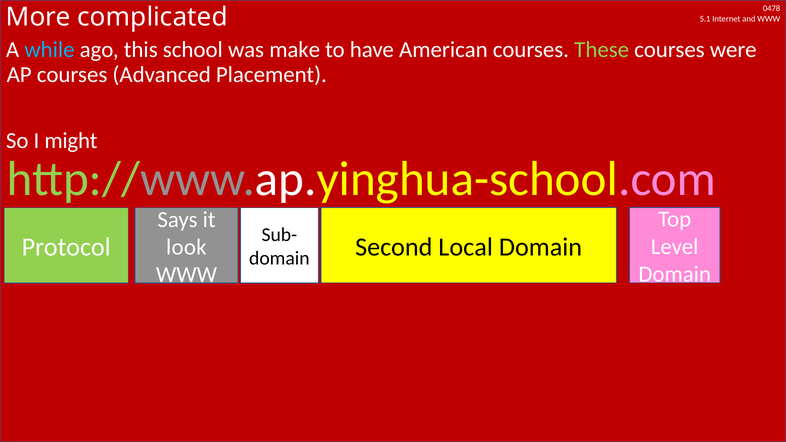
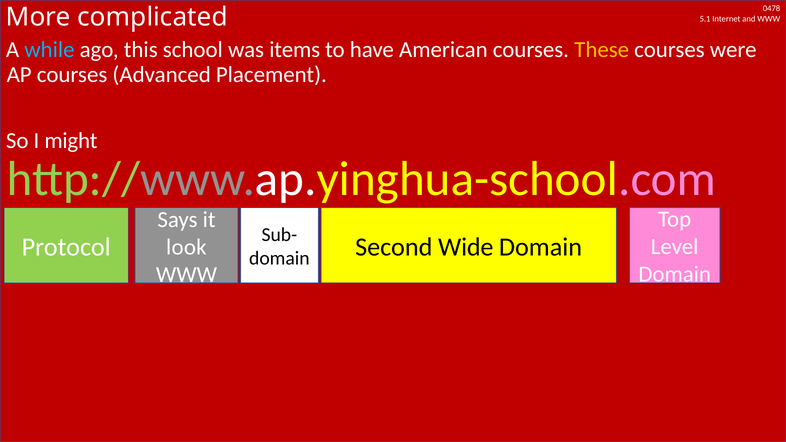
make: make -> items (295, 50)
These colour: light green -> yellow (602, 50)
Local: Local -> Wide (466, 247)
